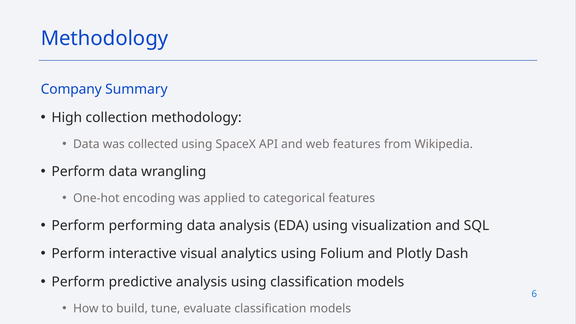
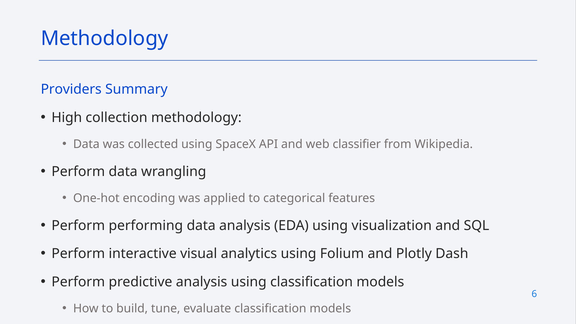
Company: Company -> Providers (71, 89)
web features: features -> classifier (357, 144)
